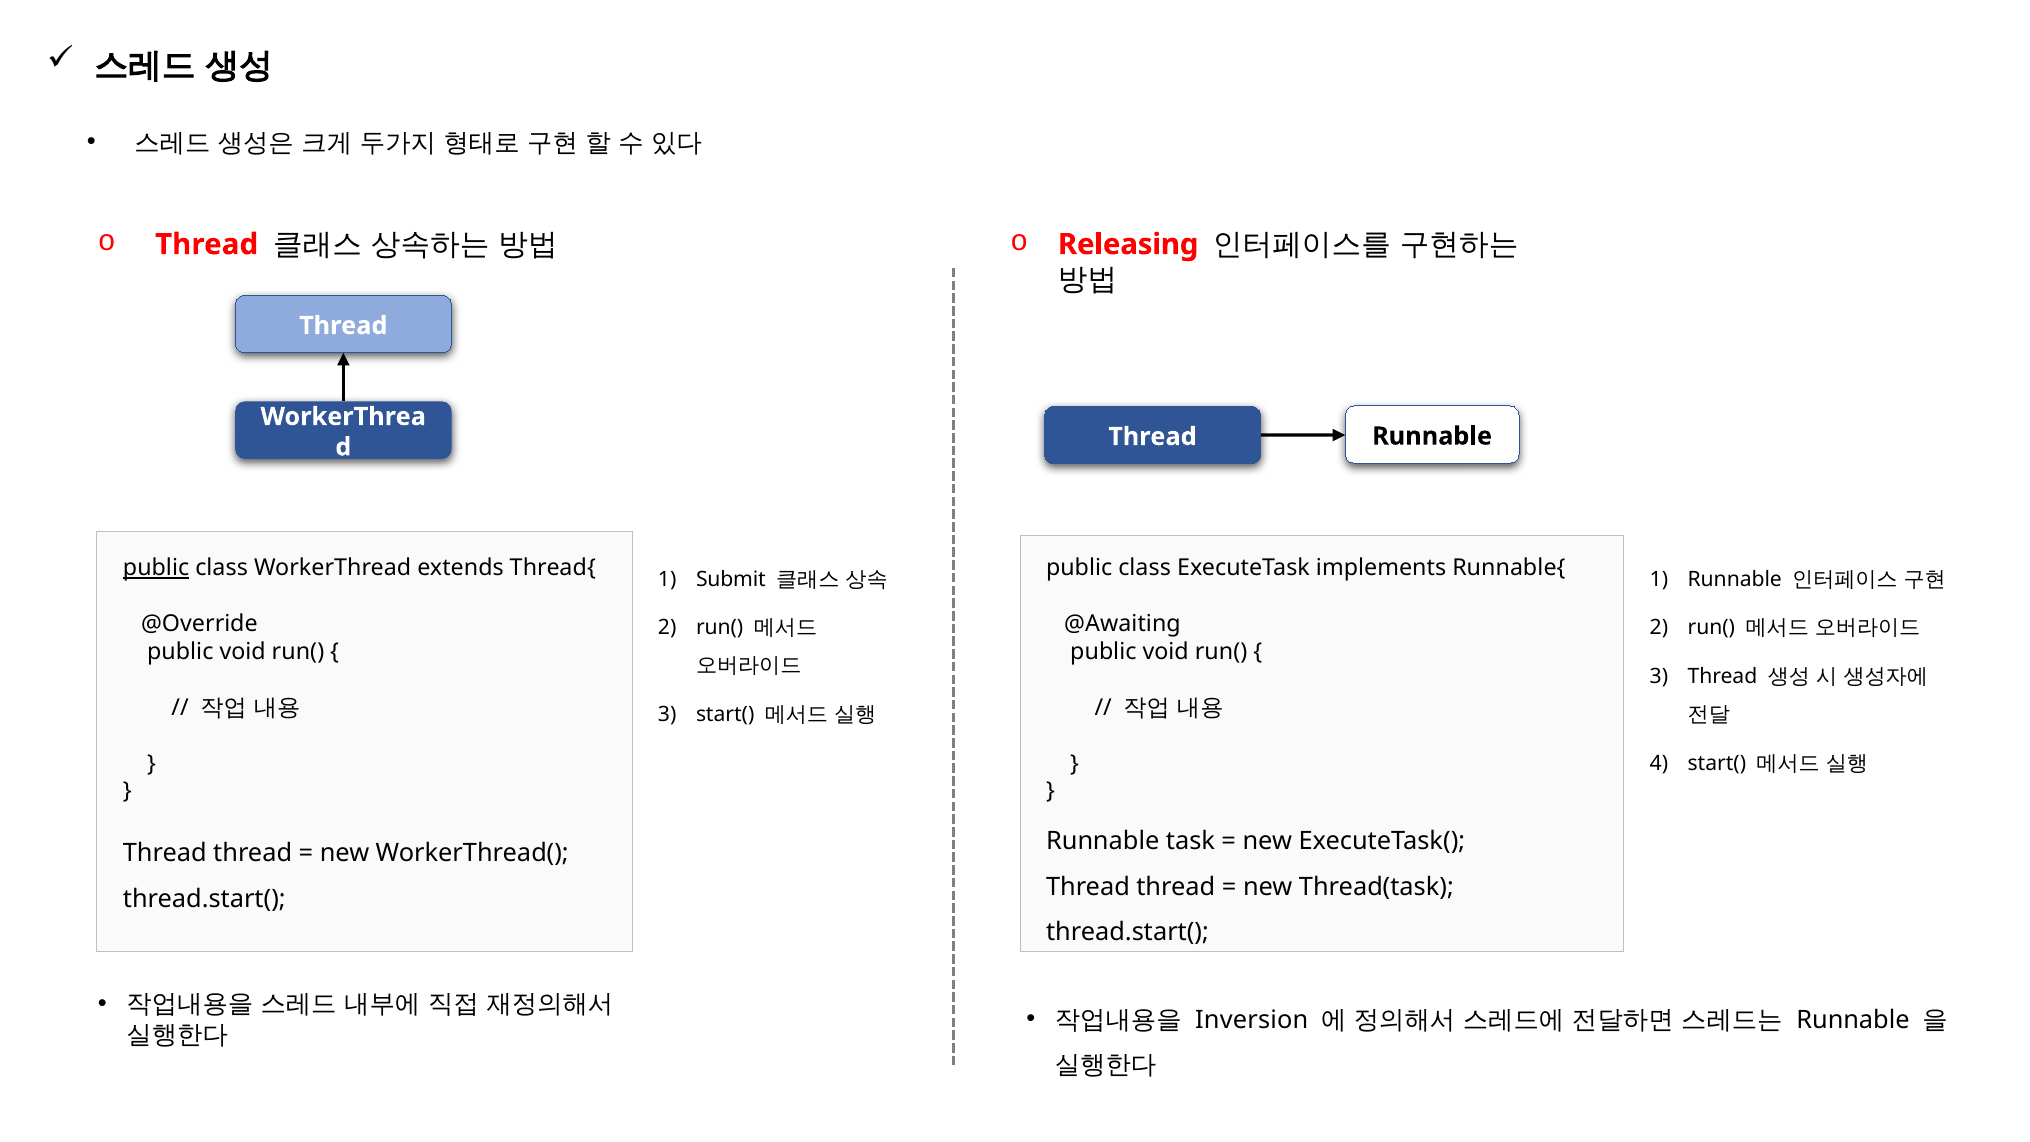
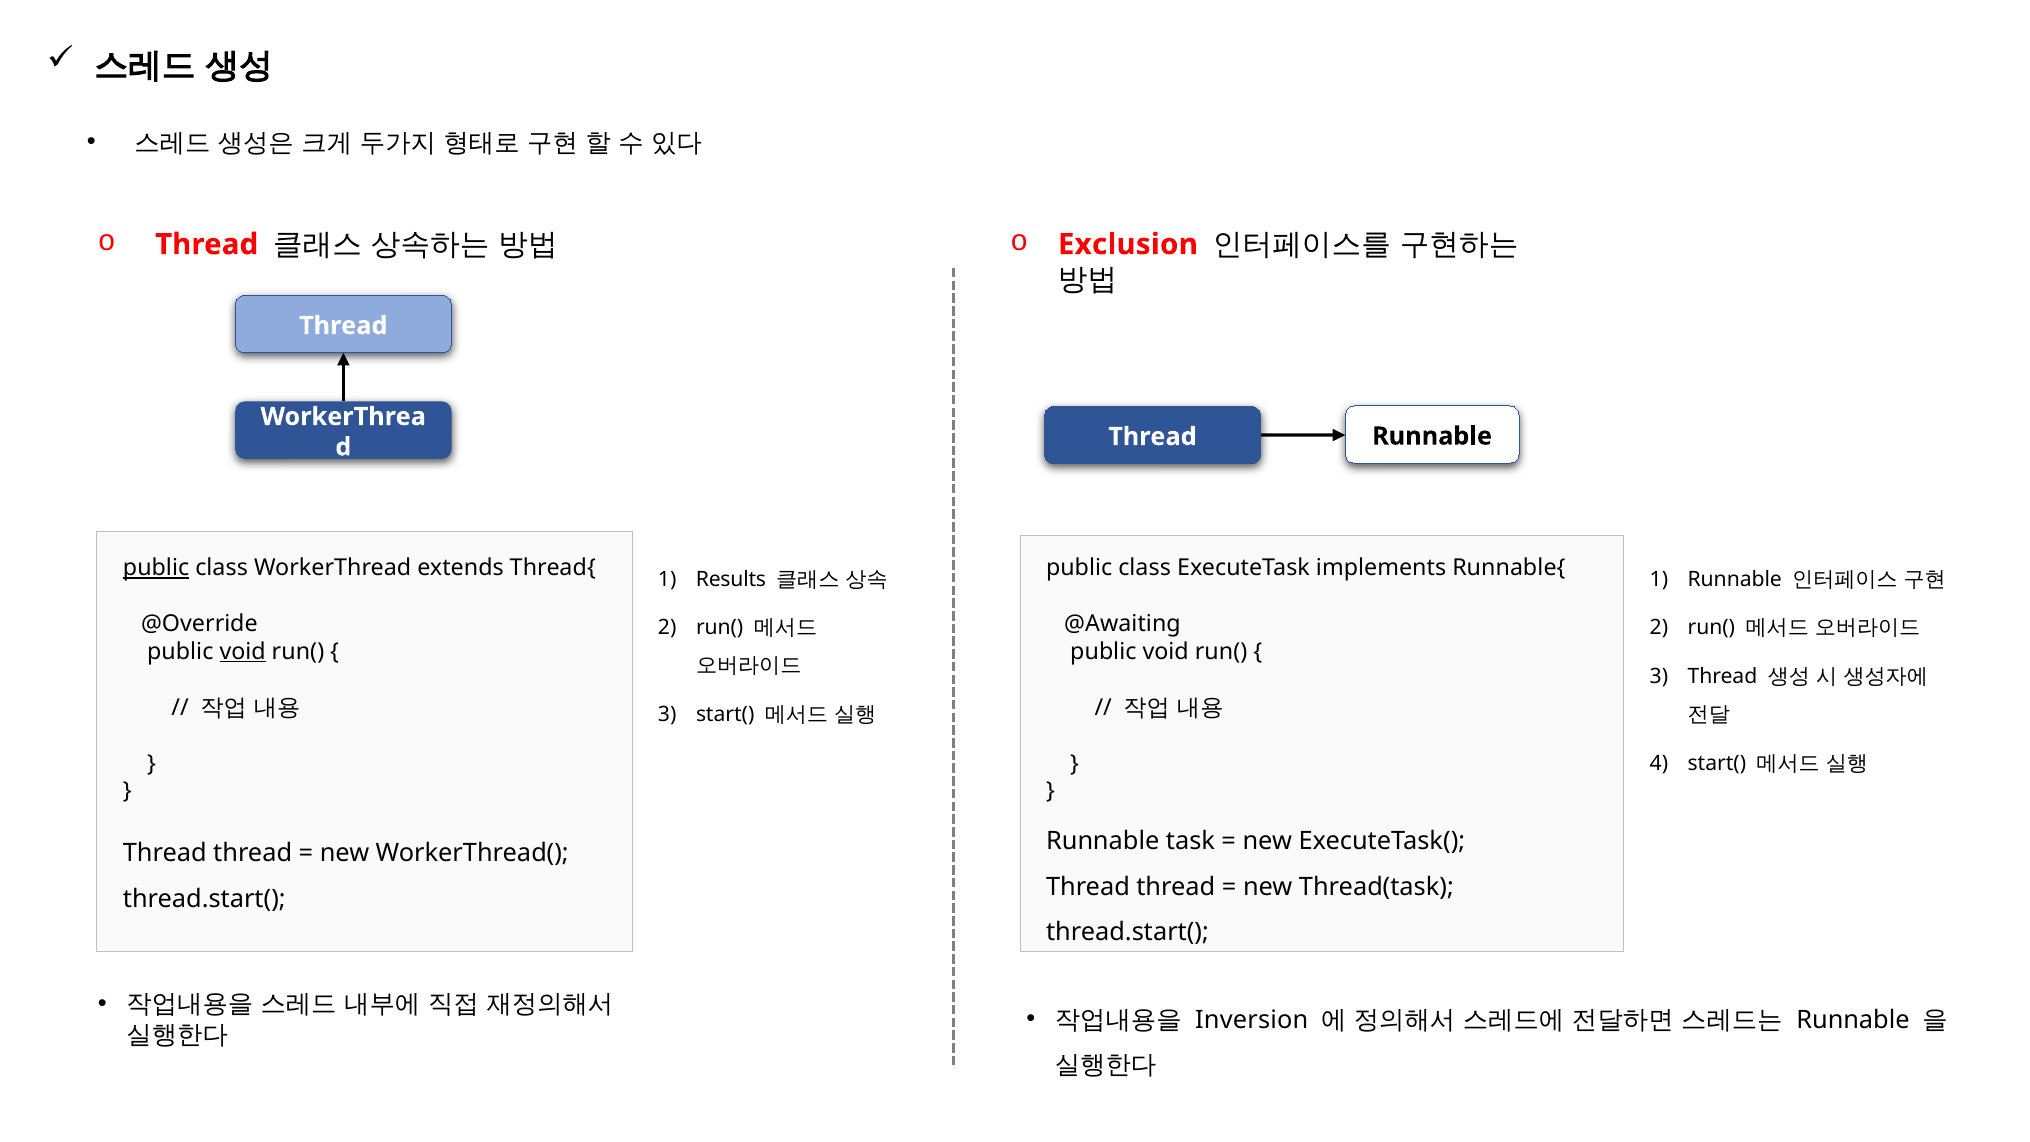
Releasing: Releasing -> Exclusion (1128, 244)
Submit: Submit -> Results (731, 579)
void underline: none -> present (243, 652)
